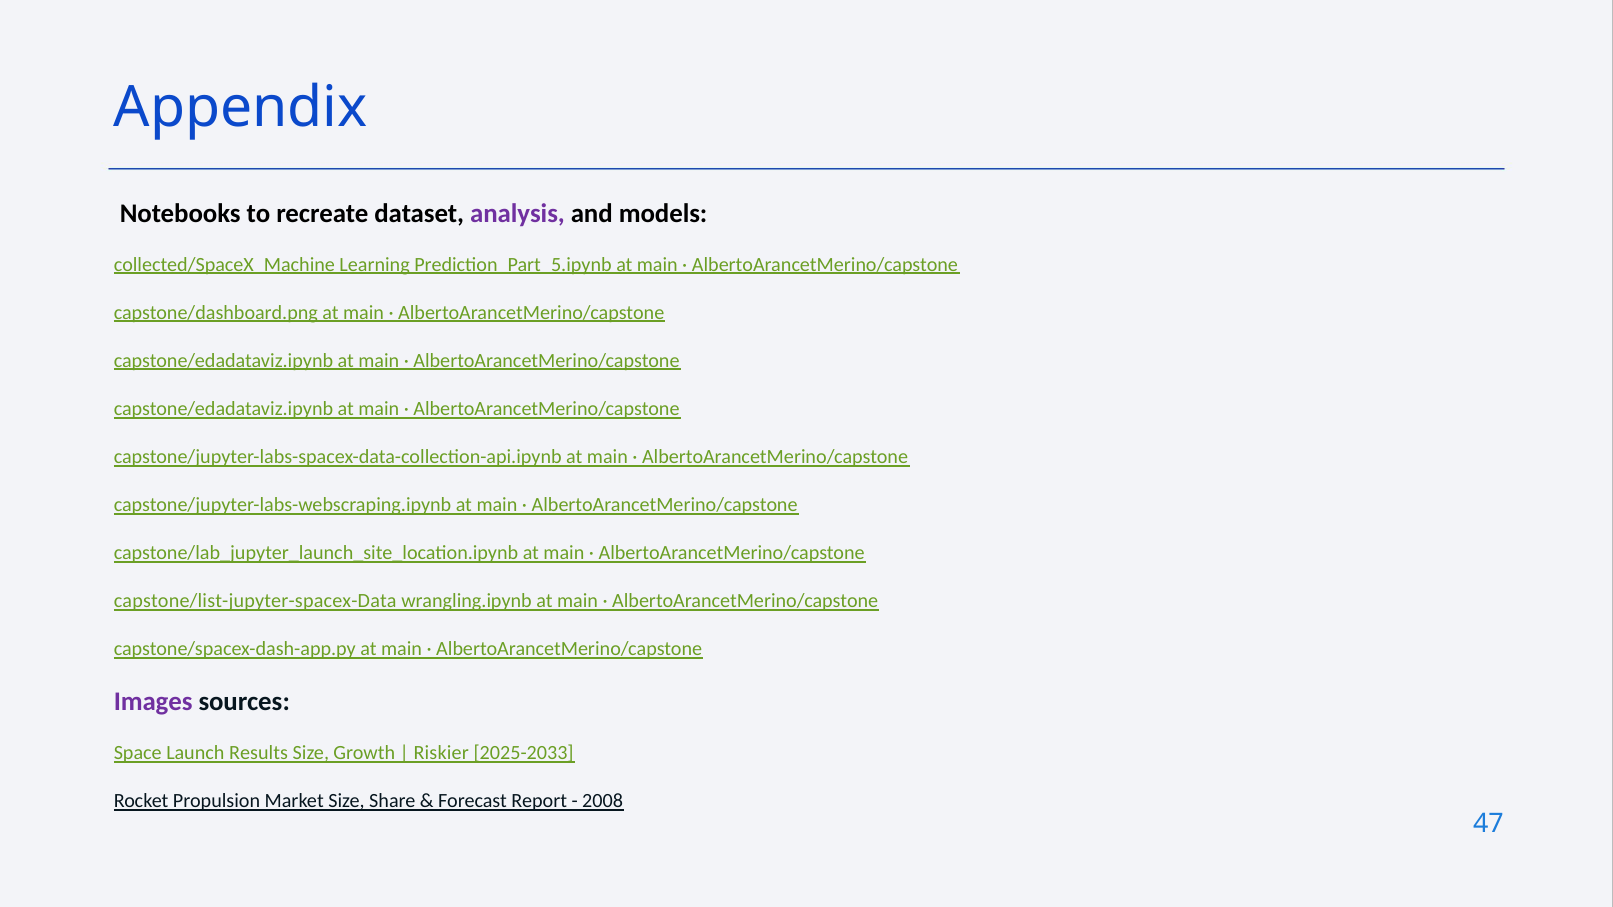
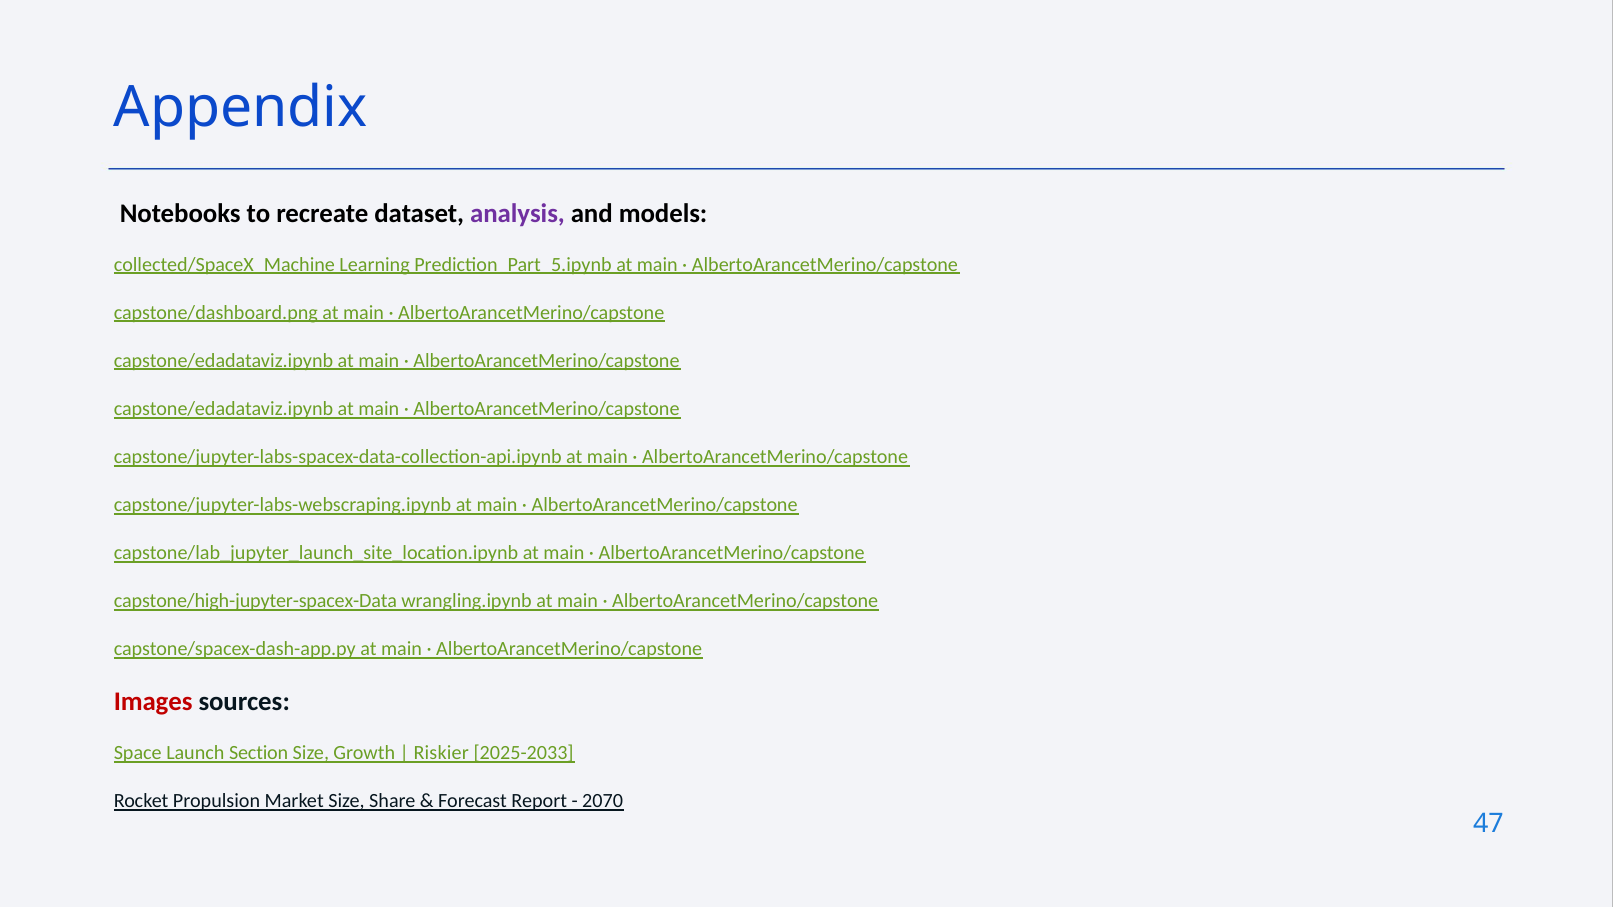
capstone/list-jupyter-spacex-Data: capstone/list-jupyter-spacex-Data -> capstone/high-jupyter-spacex-Data (255, 601)
Images colour: purple -> red (153, 702)
Results: Results -> Section (259, 753)
2008: 2008 -> 2070 (603, 801)
